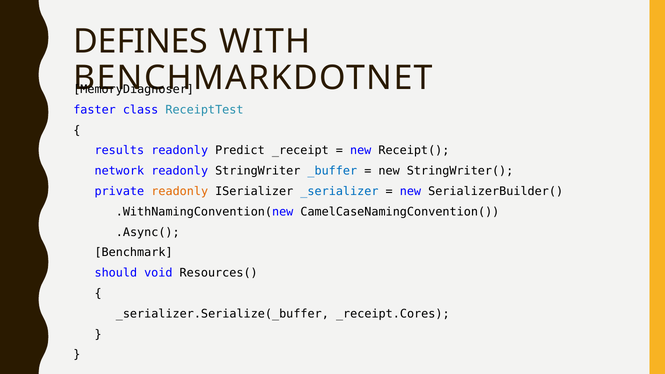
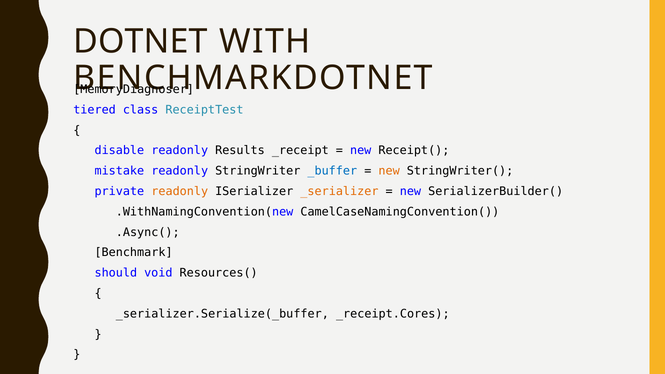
DEFINES: DEFINES -> DOTNET (141, 41)
faster: faster -> tiered (95, 110)
results: results -> disable (119, 151)
Predict: Predict -> Results (240, 151)
network: network -> mistake (119, 171)
new colour: black -> orange (389, 171)
_serializer colour: blue -> orange (339, 191)
